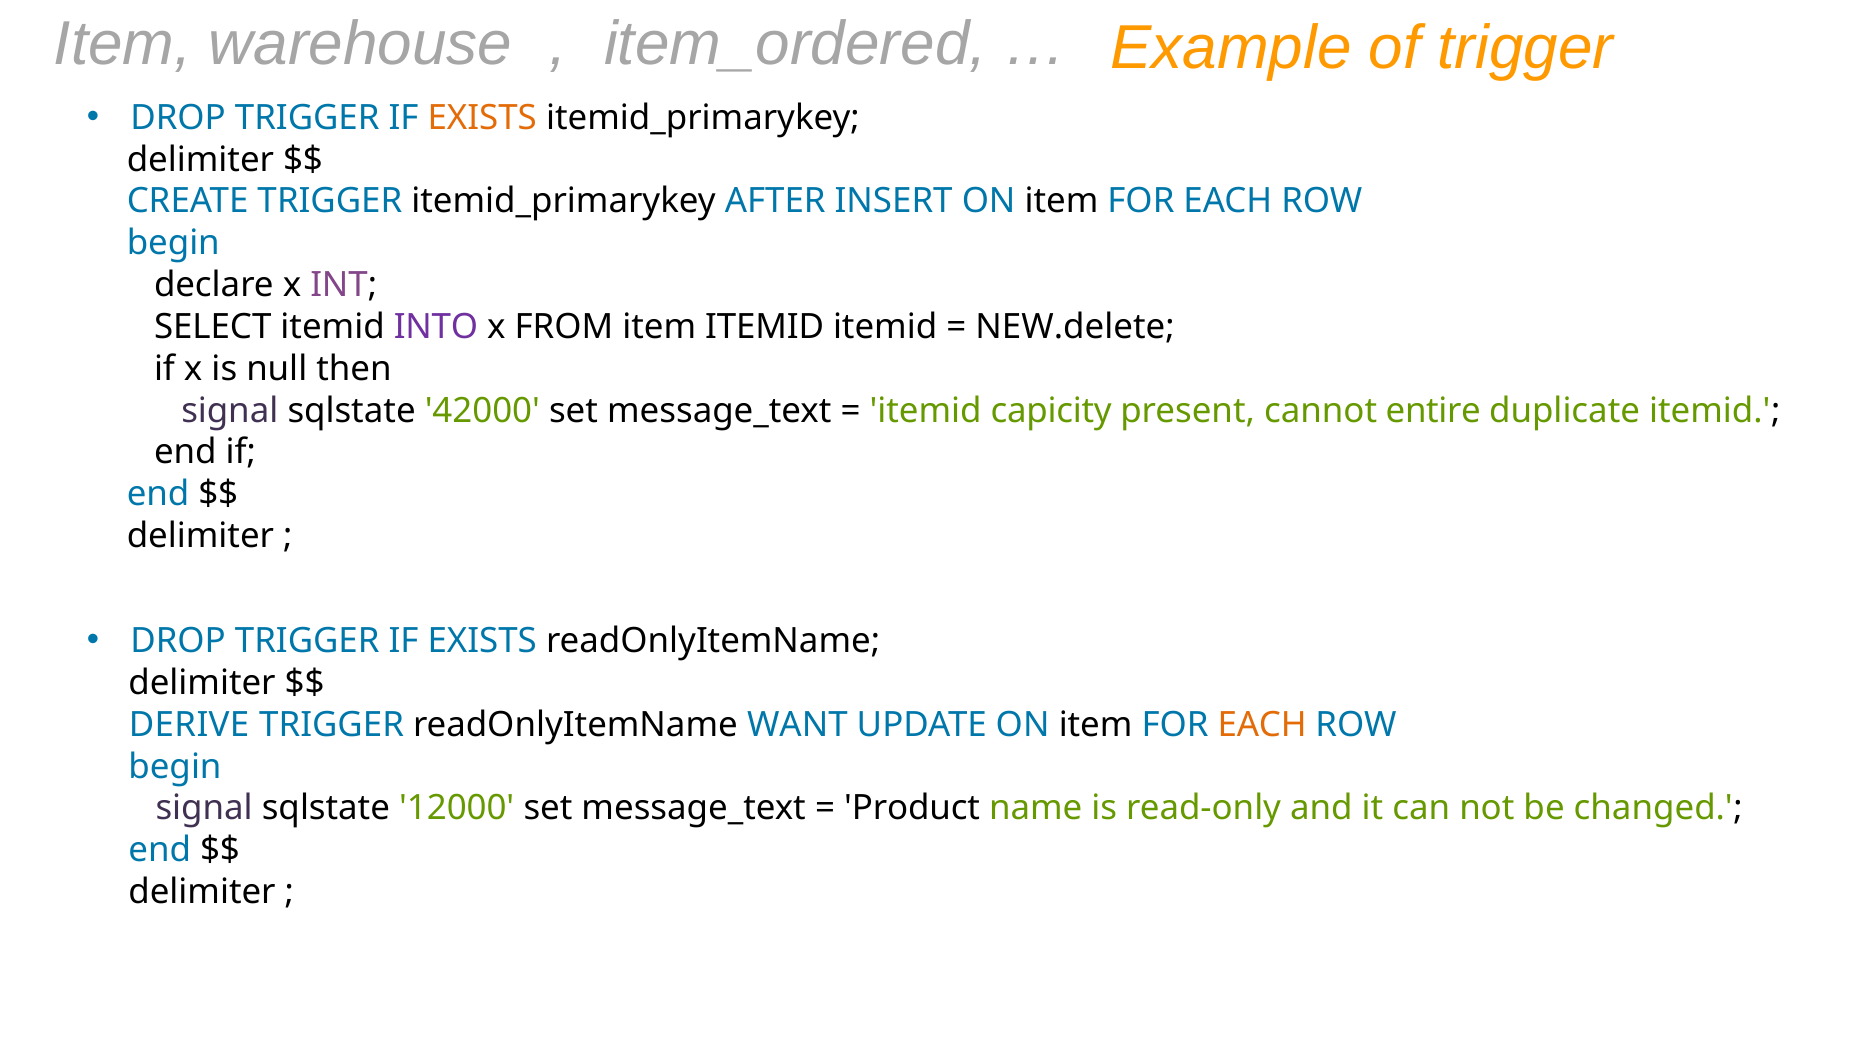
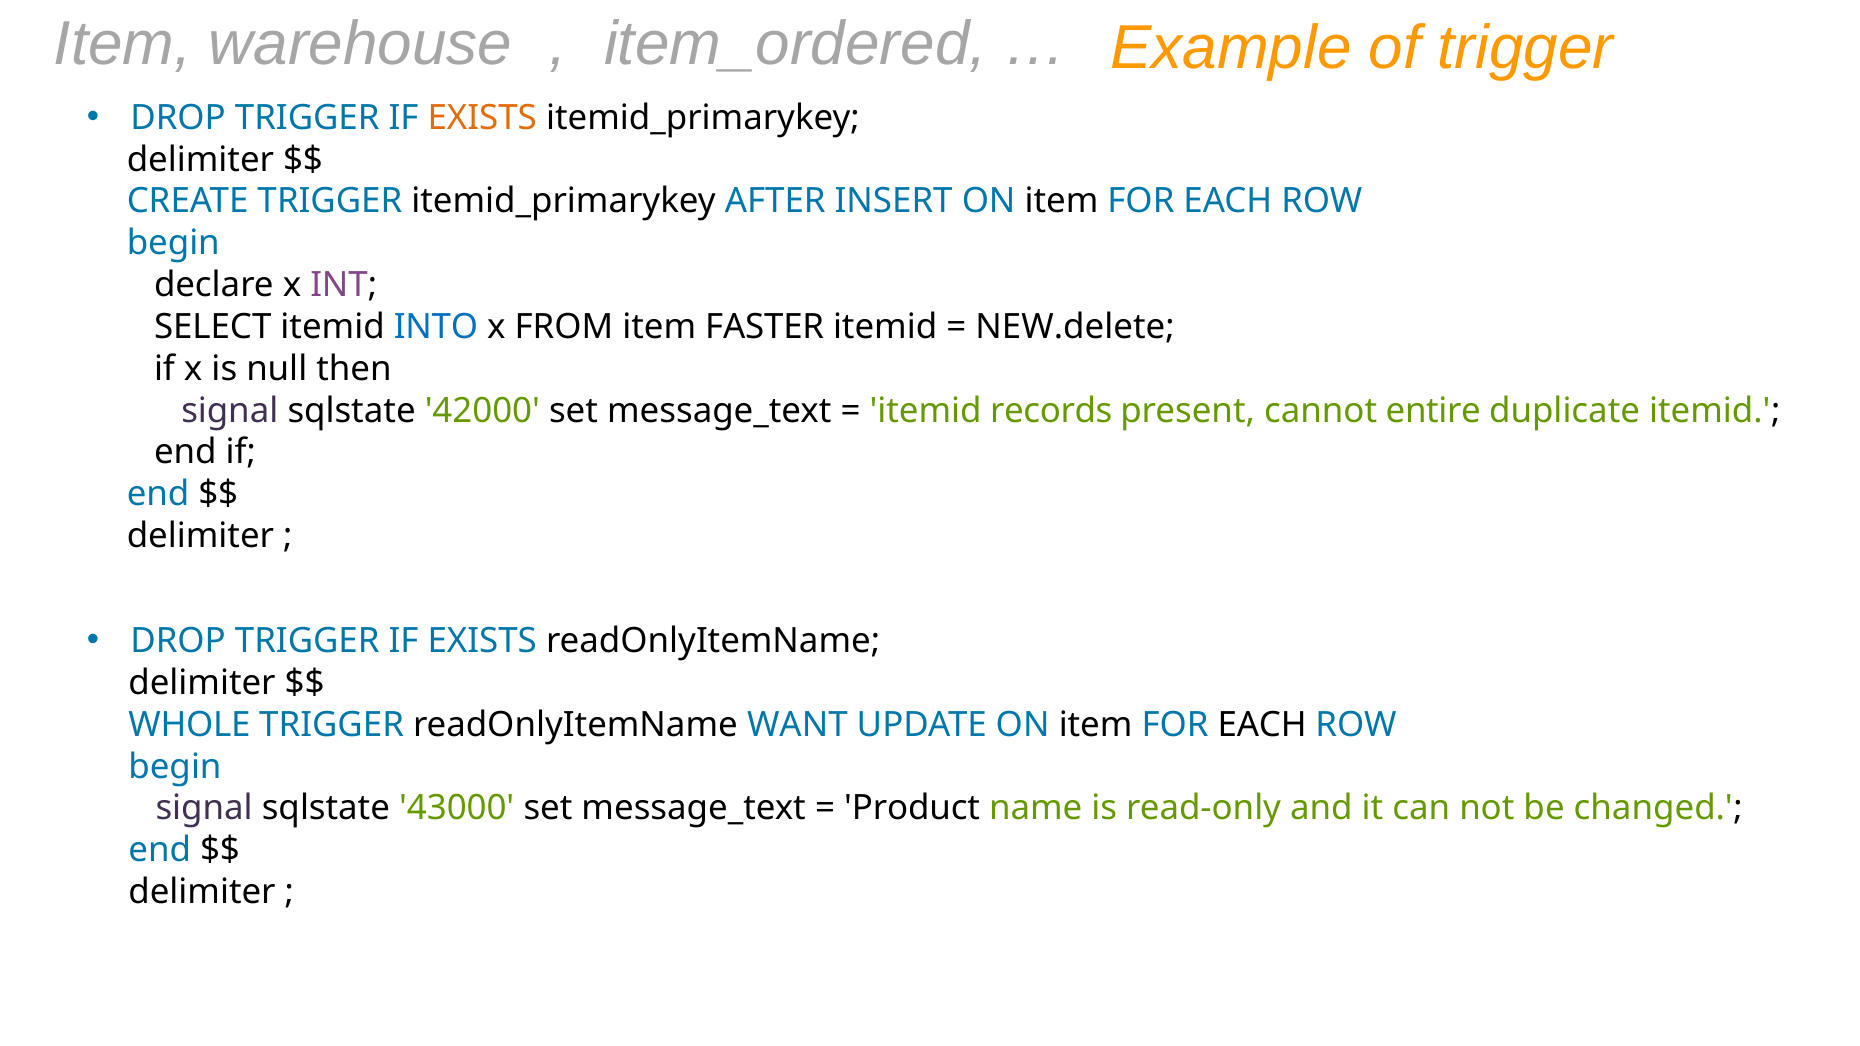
INTO colour: purple -> blue (436, 327)
item ITEMID: ITEMID -> FASTER (765, 327)
capicity: capicity -> records (1051, 411)
DERIVE: DERIVE -> WHOLE (189, 725)
EACH colour: orange -> black (1262, 725)
12000: 12000 -> 43000 (457, 809)
